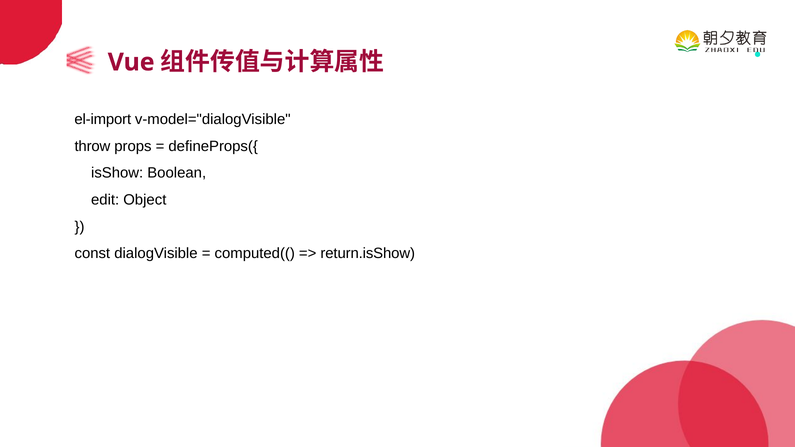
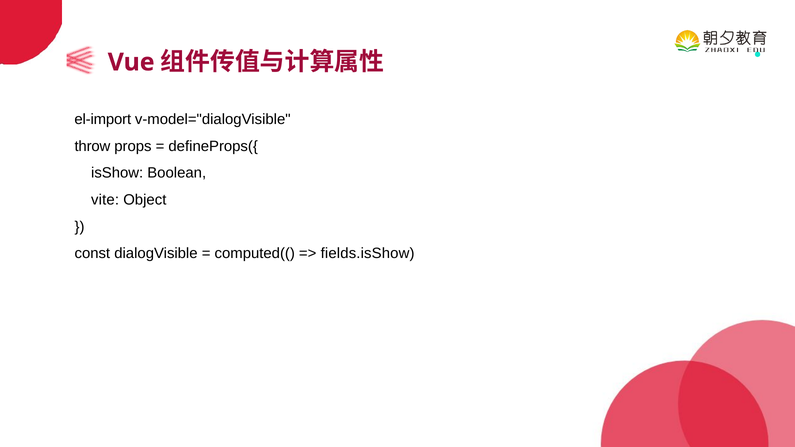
edit: edit -> vite (105, 200)
return.isShow: return.isShow -> fields.isShow (368, 254)
